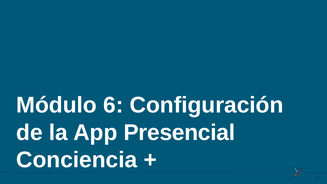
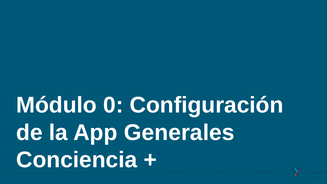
6: 6 -> 0 (113, 105)
Presencial: Presencial -> Generales (179, 132)
